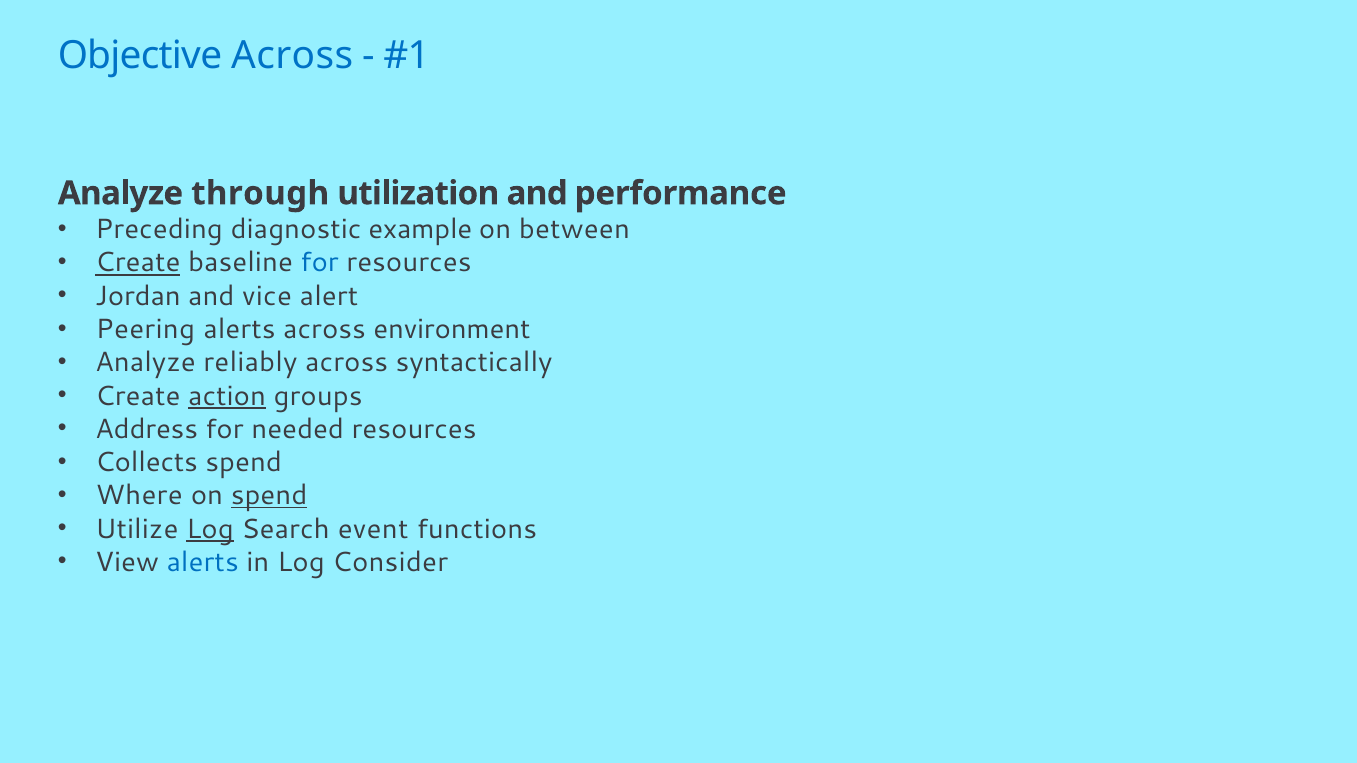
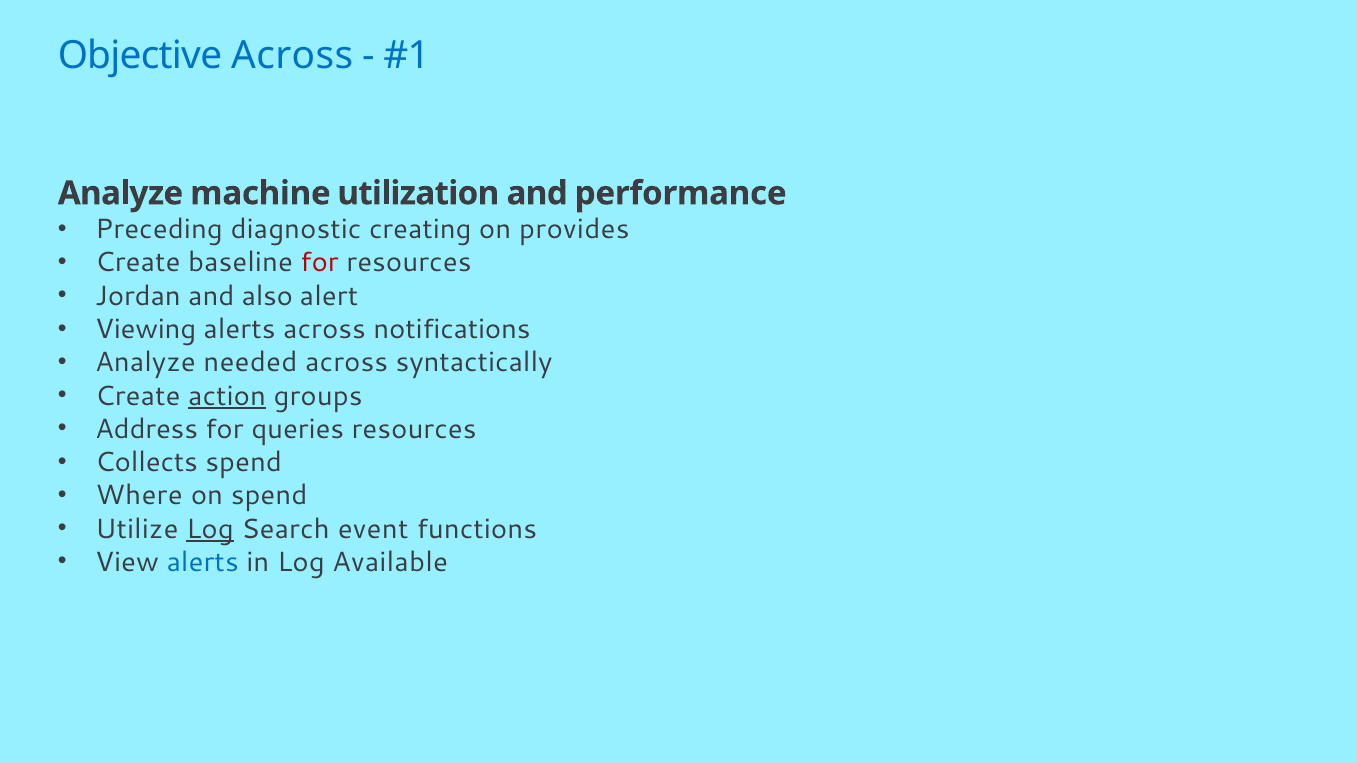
through: through -> machine (260, 193)
example: example -> creating (420, 230)
between: between -> provides (574, 230)
Create underline: present -> none (138, 263)
for colour: blue -> red (320, 263)
vice: vice -> also (267, 296)
Peering: Peering -> Viewing (146, 329)
environment: environment -> notifications (452, 329)
reliably: reliably -> needed (250, 363)
needed: needed -> queries (298, 429)
spend underline: present -> none (269, 496)
Consider: Consider -> Available (390, 562)
